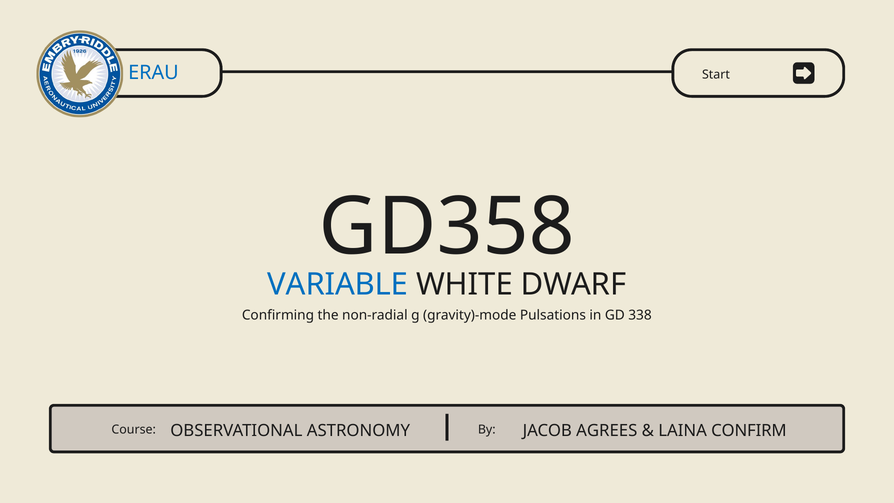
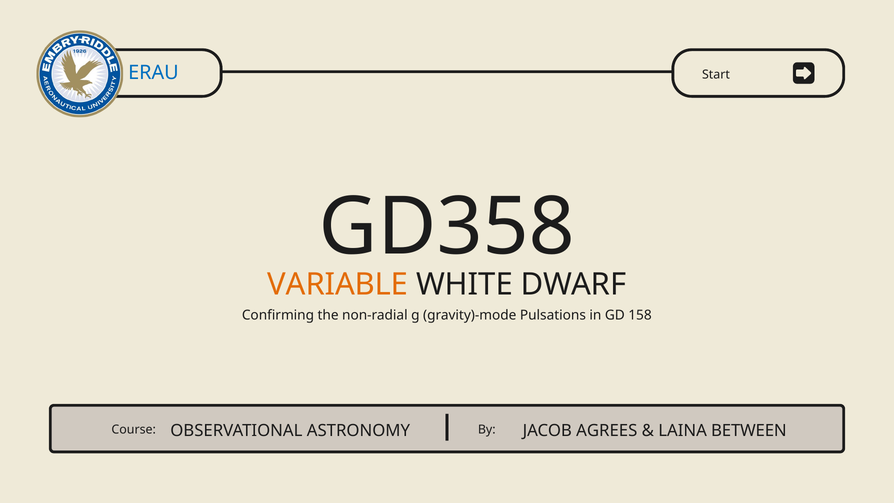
VARIABLE colour: blue -> orange (338, 285)
338: 338 -> 158 (640, 315)
CONFIRM: CONFIRM -> BETWEEN (749, 431)
